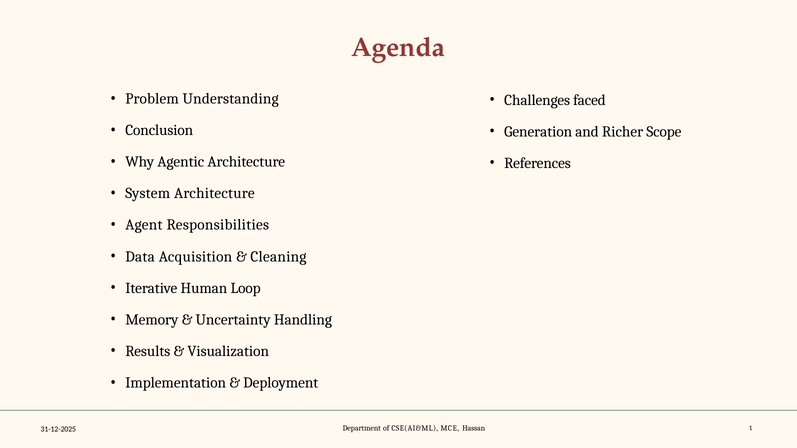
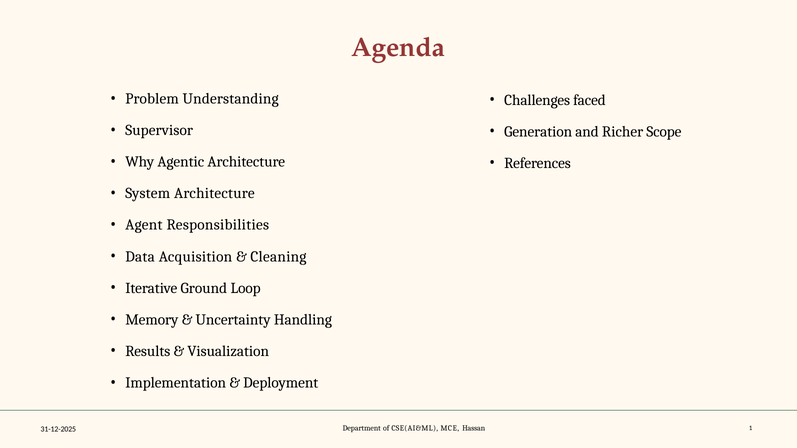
Conclusion: Conclusion -> Supervisor (159, 130)
Human: Human -> Ground (204, 288)
